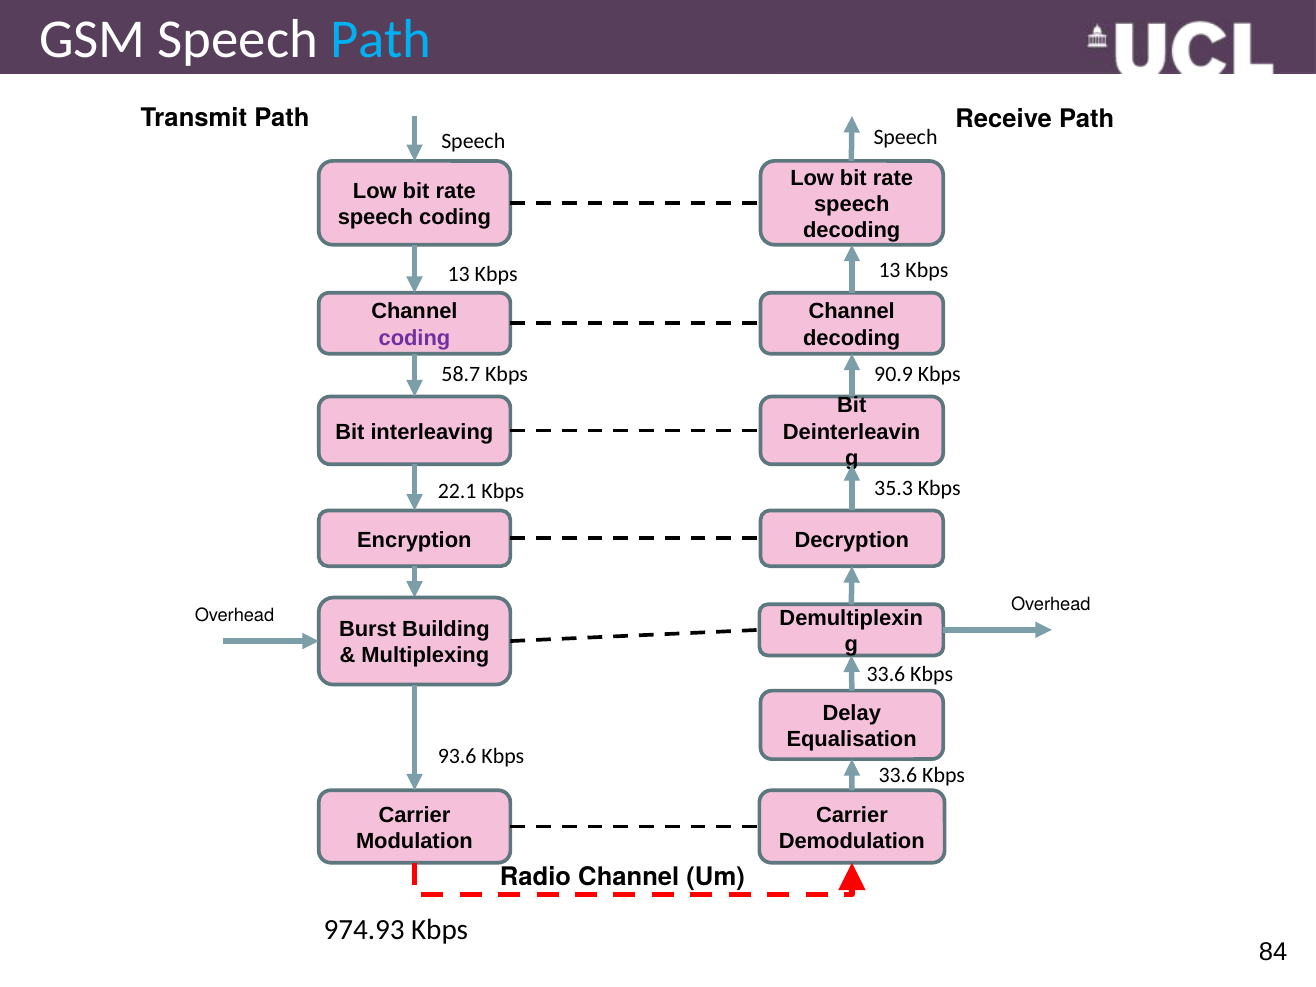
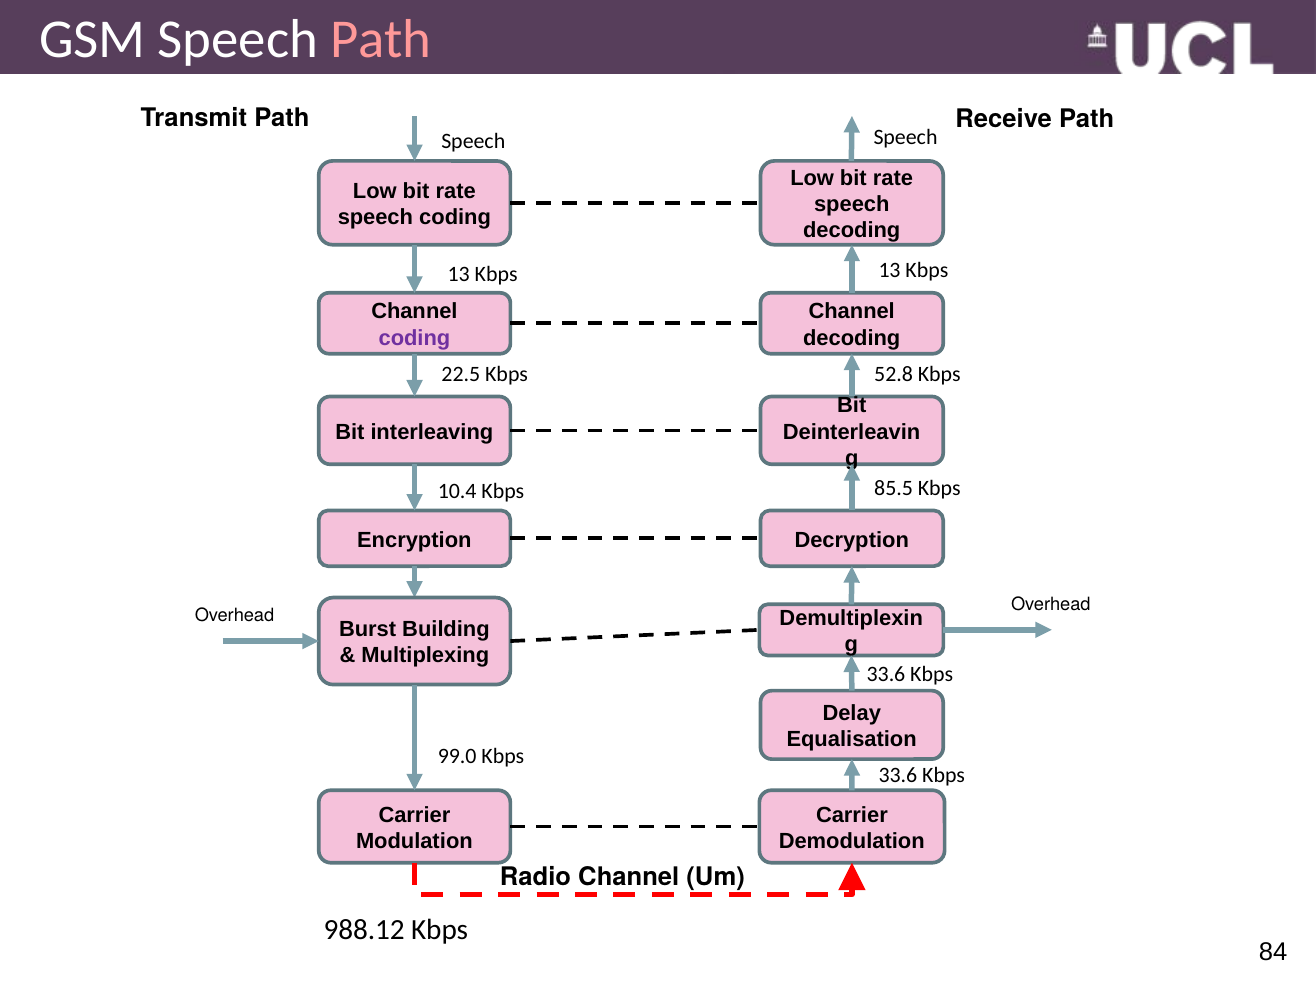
Path colour: light blue -> pink (381, 39)
58.7: 58.7 -> 22.5 (461, 375)
90.9: 90.9 -> 52.8 (894, 375)
35.3: 35.3 -> 85.5 (894, 489)
22.1: 22.1 -> 10.4 (457, 492)
93.6: 93.6 -> 99.0 (457, 756)
974.93: 974.93 -> 988.12 (364, 930)
